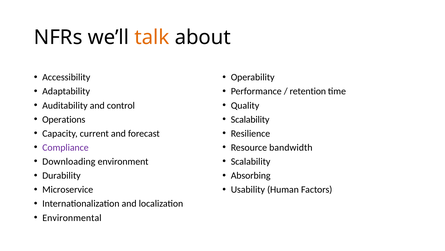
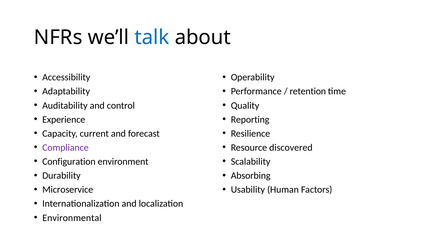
talk colour: orange -> blue (152, 37)
Operations: Operations -> Experience (64, 119)
Scalability: Scalability -> Reporting (250, 119)
bandwidth: bandwidth -> discovered (291, 147)
Downloading: Downloading -> Configuration (69, 161)
